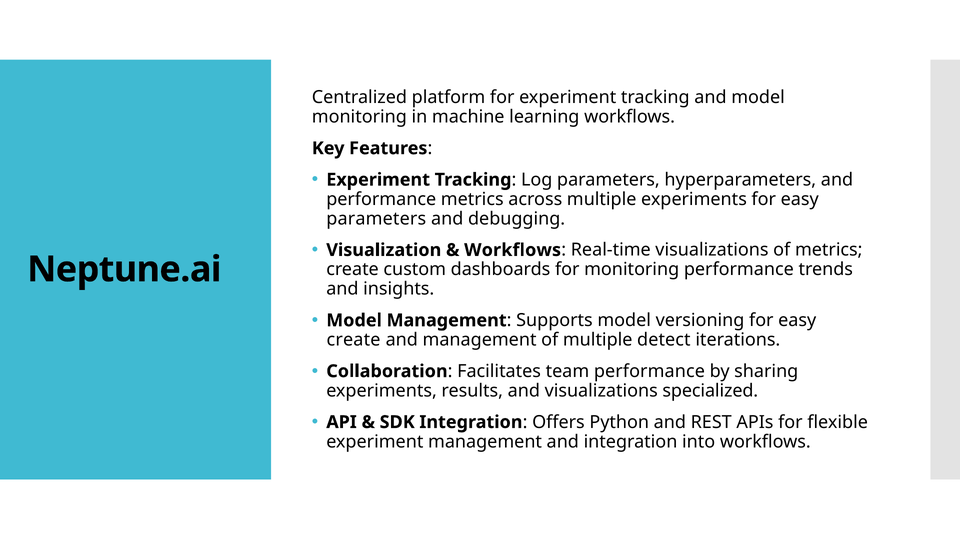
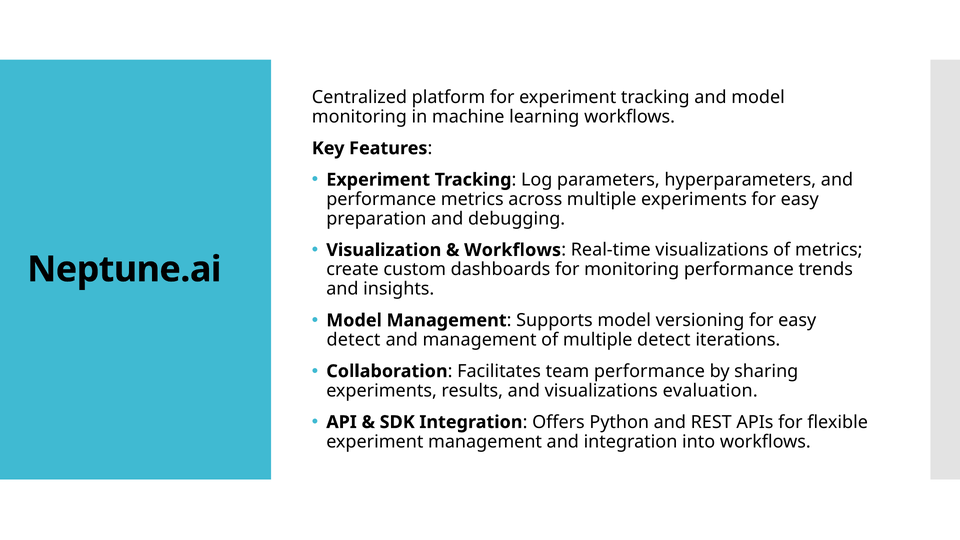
parameters: parameters -> preparation (376, 219)
create: create -> detect (354, 340)
specialized: specialized -> evaluation (710, 391)
